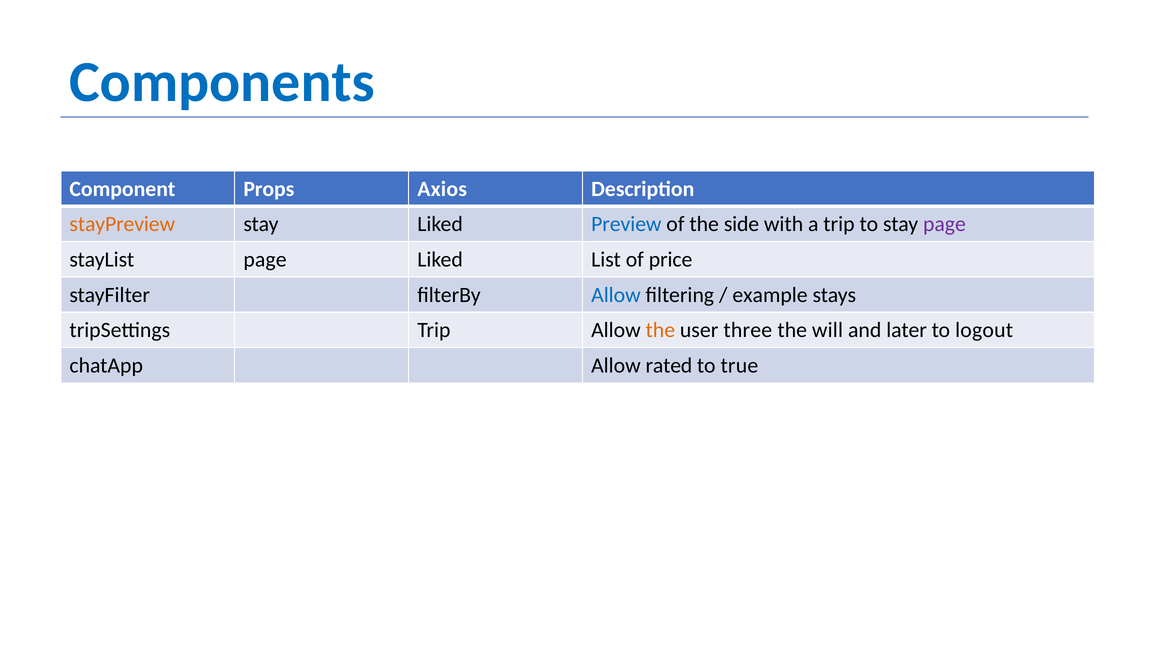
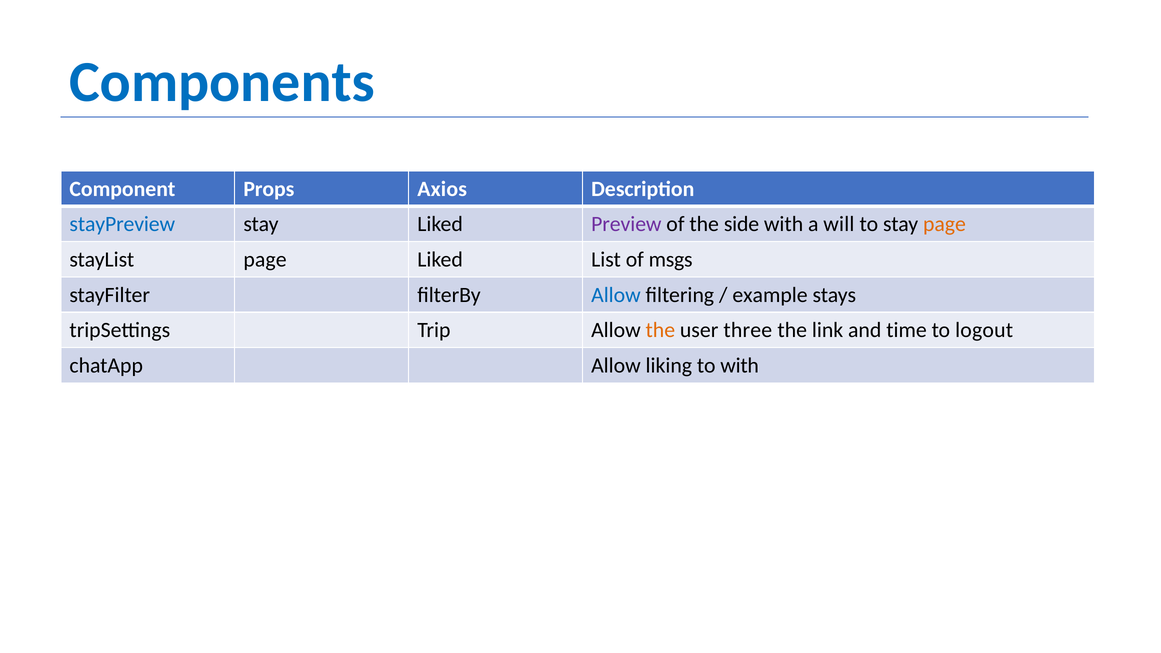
stayPreview colour: orange -> blue (122, 224)
Preview colour: blue -> purple (626, 224)
a trip: trip -> will (839, 224)
page colour: purple -> orange (944, 224)
price: price -> msgs (671, 260)
will: will -> link (828, 330)
later: later -> time (907, 330)
rated: rated -> liking (669, 365)
to true: true -> with (740, 365)
